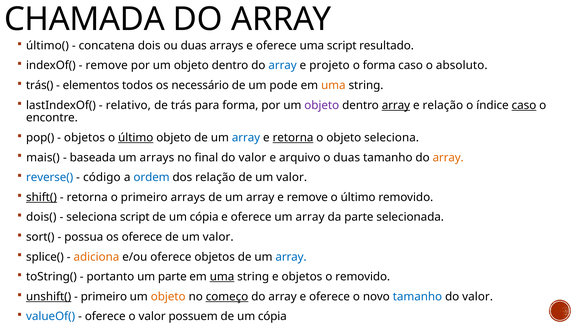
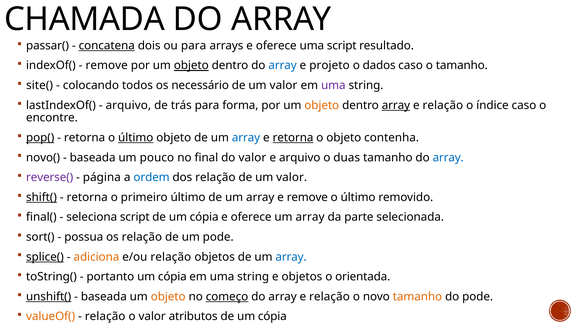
último(: último( -> passar( (47, 46)
concatena underline: none -> present (107, 46)
ou duas: duas -> para (194, 46)
objeto underline: none -> present (191, 66)
o forma: forma -> dados (379, 66)
o absoluto: absoluto -> tamanho (462, 66)
trás(: trás( -> site( (40, 85)
elementos: elementos -> colocando (91, 85)
pode: pode -> valor (284, 85)
uma colour: orange -> purple (333, 85)
relativo: relativo -> arquivo (128, 105)
objeto colour: purple -> orange (322, 105)
caso underline: present -> none (524, 105)
pop( underline: none -> present (40, 138)
objetos: objetos -> retorna (85, 138)
objeto seleciona: seleciona -> contenha (392, 138)
mais(: mais( -> novo( (43, 158)
um arrays: arrays -> pouco (157, 158)
array colour: orange -> blue (448, 158)
reverse( colour: blue -> purple (50, 177)
código: código -> página (102, 177)
primeiro arrays: arrays -> último (188, 197)
dois(: dois( -> final( (41, 217)
os oferece: oferece -> relação (142, 237)
valor: valor -> pode (218, 237)
splice( underline: none -> present (45, 257)
e/ou oferece: oferece -> relação (171, 257)
parte: parte -> cópia (172, 277)
uma underline: present -> none (222, 277)
o removido: removido -> orientada (363, 277)
primeiro: primeiro -> baseada (104, 297)
do array e oferece: oferece -> relação (329, 297)
tamanho colour: blue -> orange (417, 297)
valor: valor -> pode (478, 297)
valueOf( colour: blue -> orange (51, 317)
oferece: oferece -> relação (105, 317)
possuem: possuem -> atributos (193, 317)
